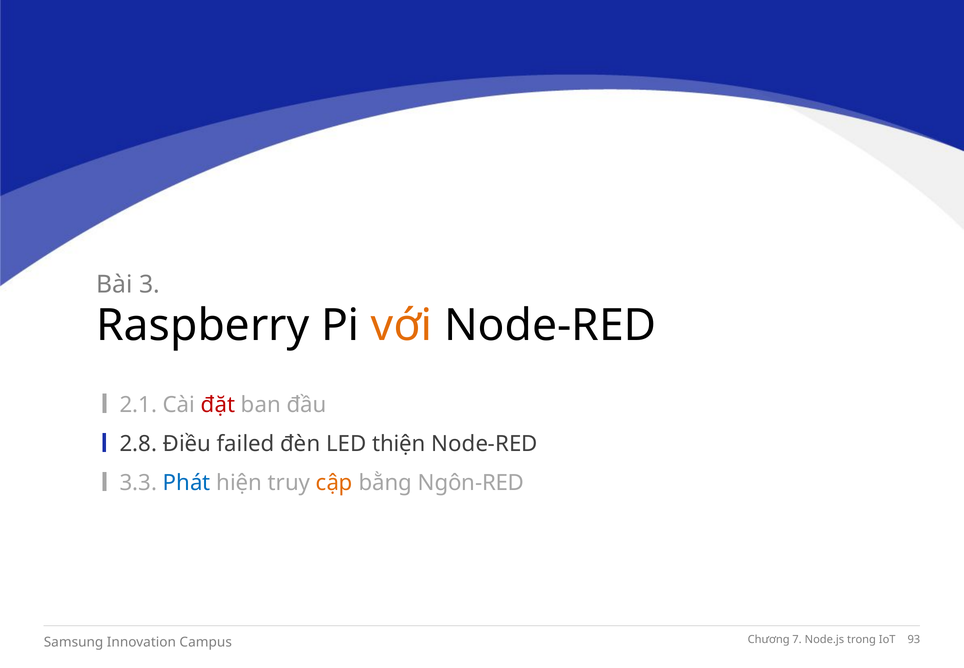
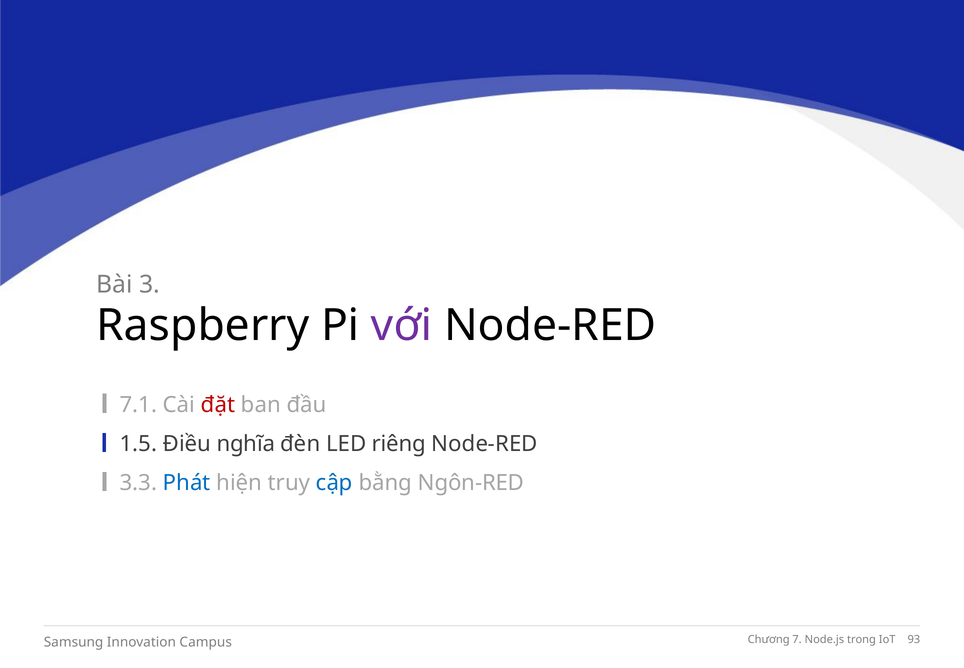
với colour: orange -> purple (402, 326)
2.1: 2.1 -> 7.1 (138, 405)
2.8: 2.8 -> 1.5 (138, 444)
failed: failed -> nghĩa (246, 444)
thiện: thiện -> riêng (399, 444)
cập colour: orange -> blue (334, 483)
